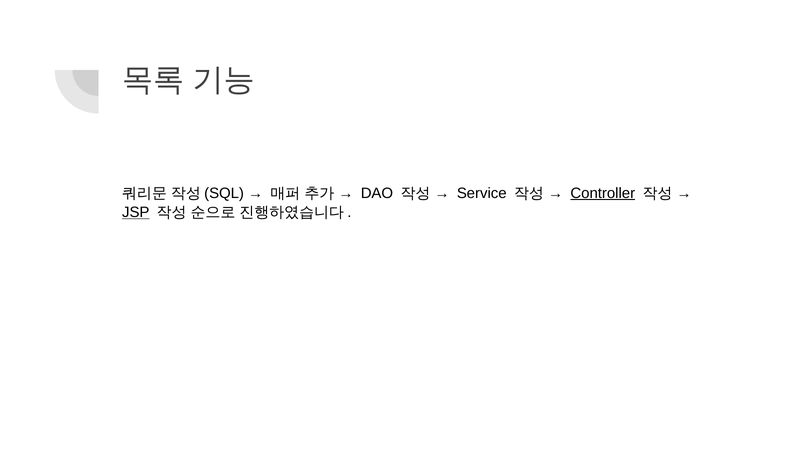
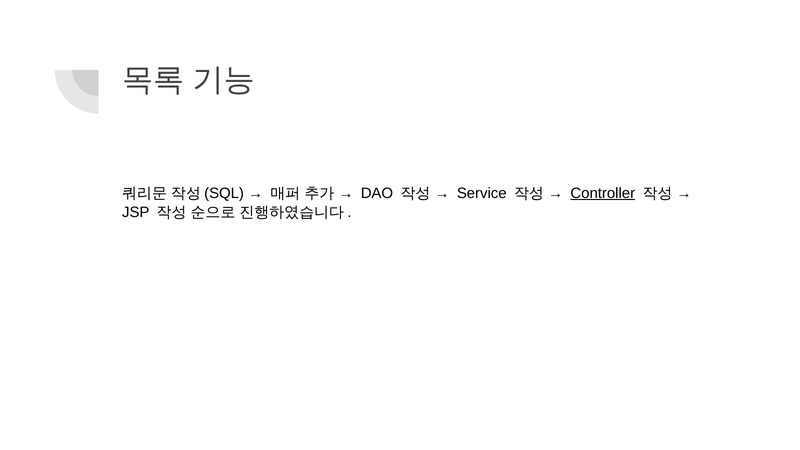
JSP underline: present -> none (136, 212)
